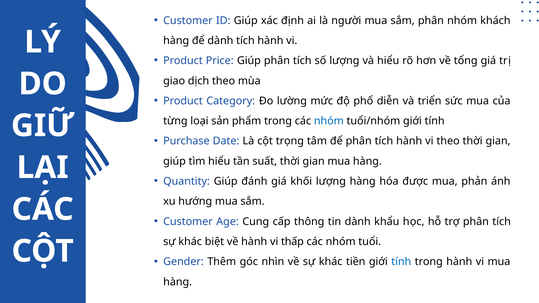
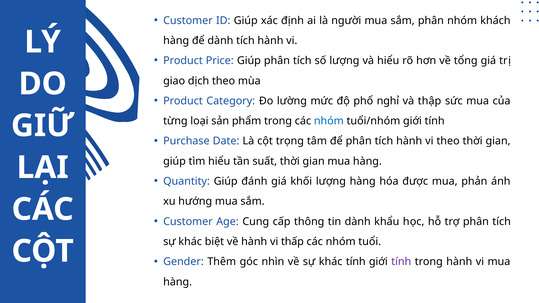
diễn: diễn -> nghỉ (388, 101)
triển: triển -> thập (430, 101)
khác tiền: tiền -> tính (356, 262)
tính colour: blue -> purple (401, 262)
